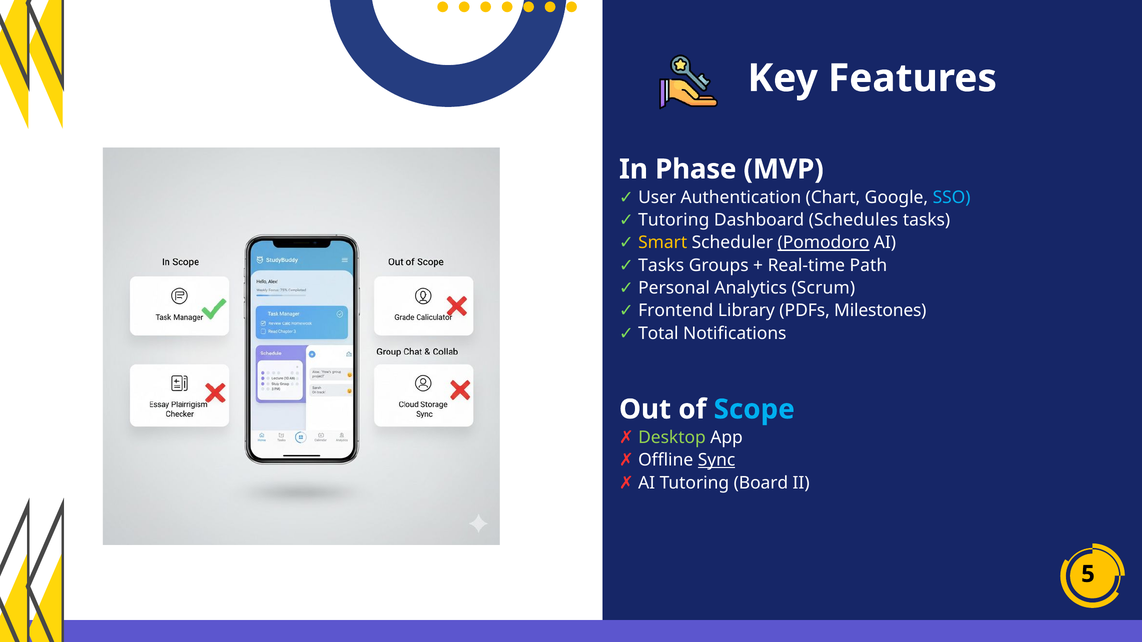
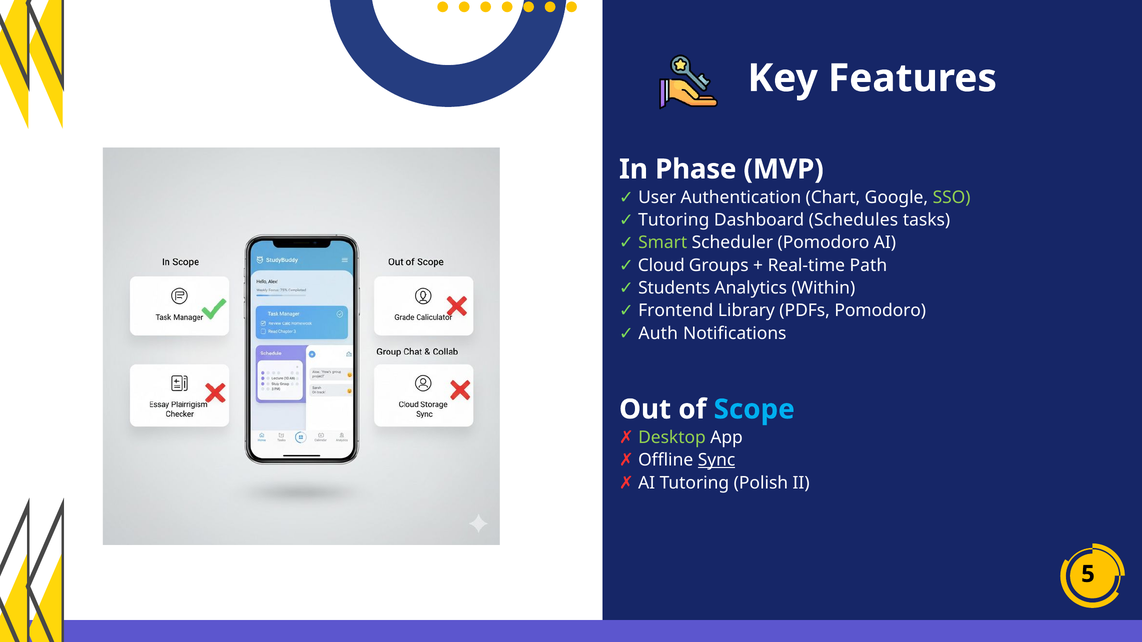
SSO colour: light blue -> light green (952, 198)
Smart colour: yellow -> light green (663, 243)
Pomodoro underline: present -> none (823, 243)
Tasks: Tasks -> Cloud (661, 266)
Personal: Personal -> Students (674, 288)
Scrum: Scrum -> Within (823, 288)
PDFs Milestones: Milestones -> Pomodoro (880, 311)
Total: Total -> Auth (658, 334)
Board: Board -> Polish (761, 483)
